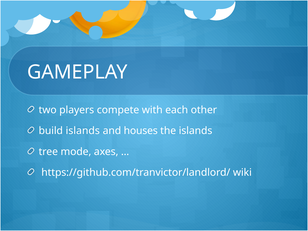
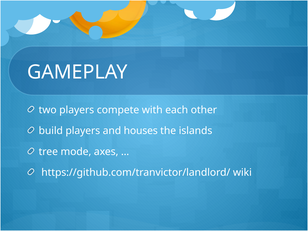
build islands: islands -> players (83, 131)
